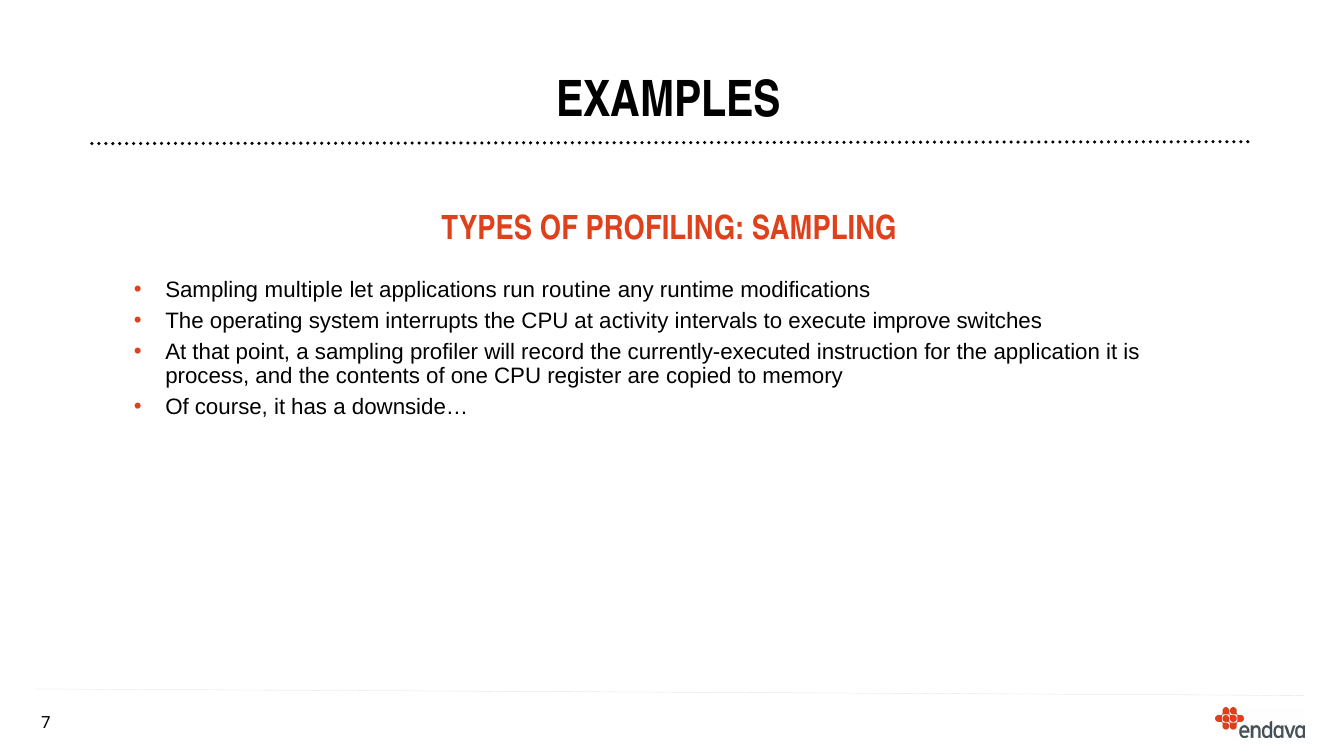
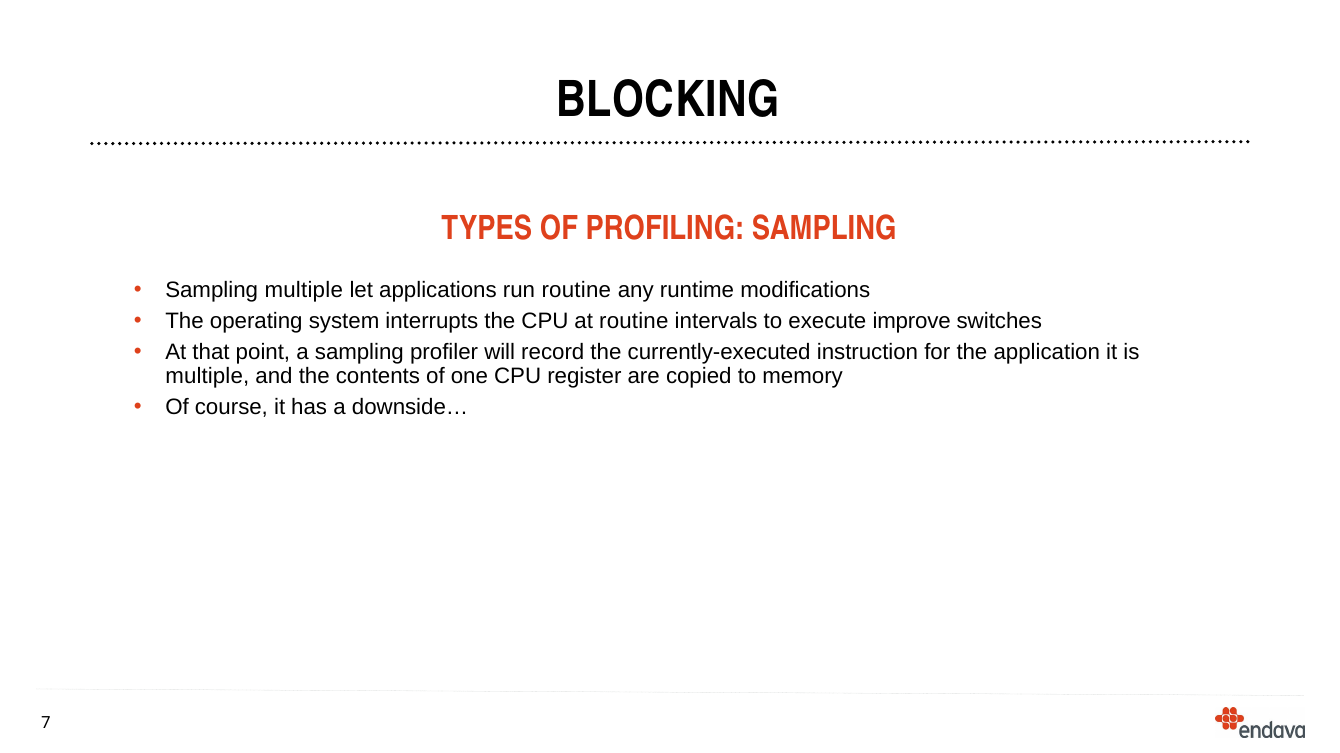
EXAMPLES: EXAMPLES -> BLOCKING (668, 100)
at activity: activity -> routine (634, 321)
process: process -> multiple (207, 376)
